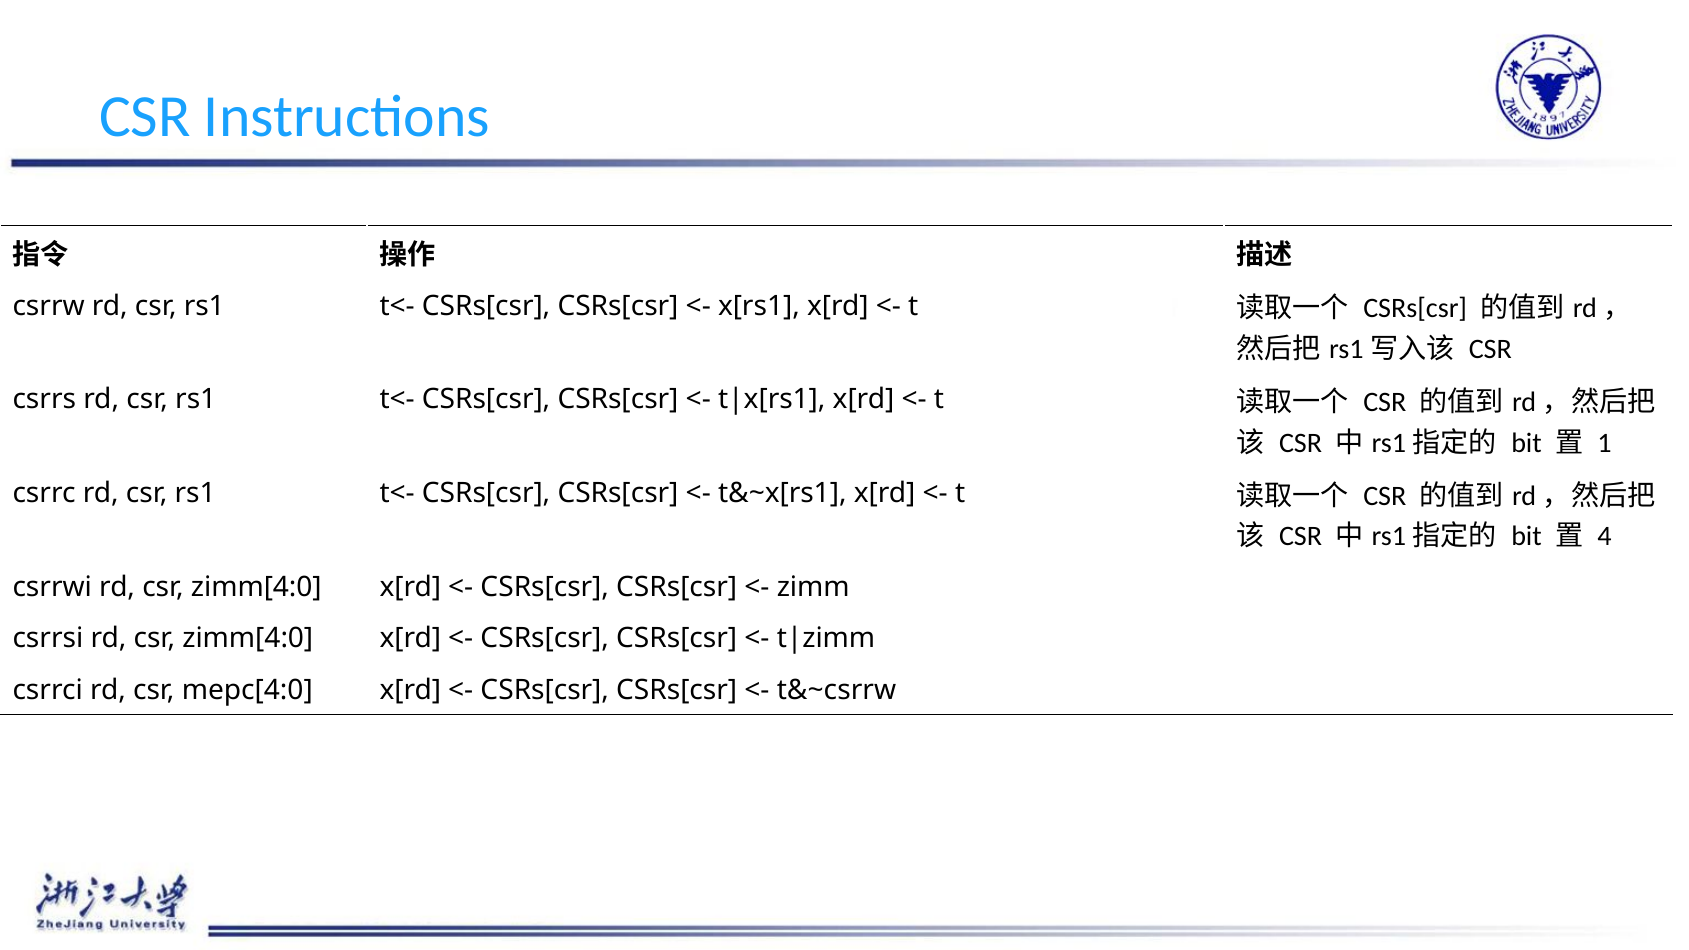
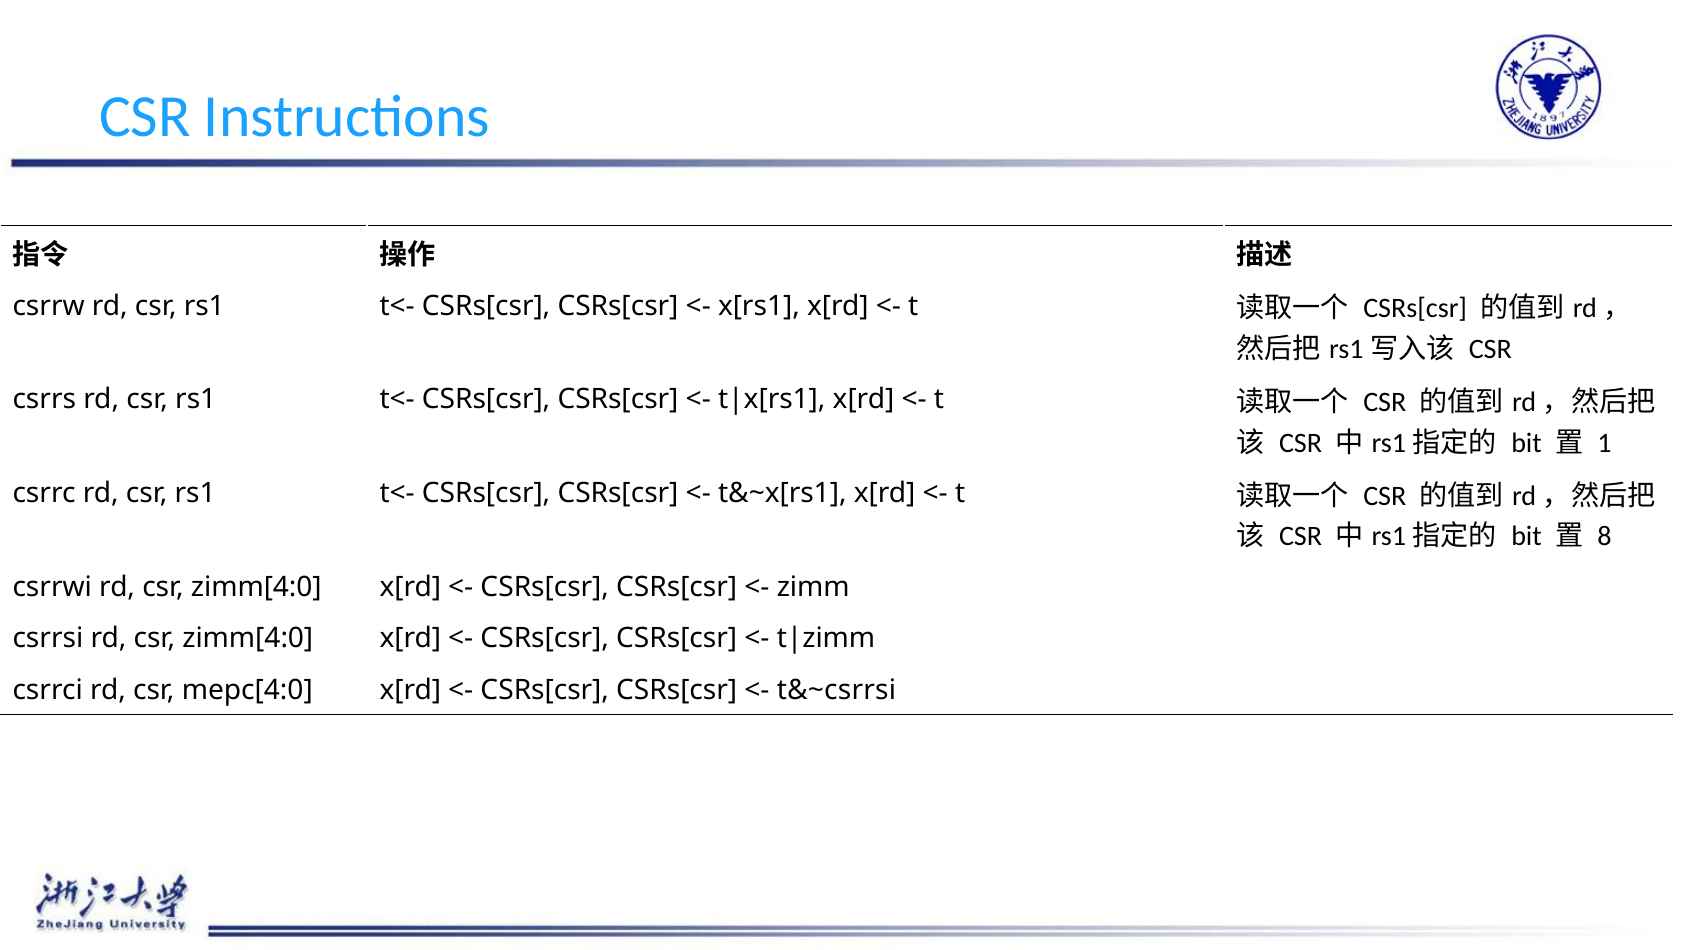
4: 4 -> 8 (1605, 537)
t&~csrrw: t&~csrrw -> t&~csrrsi (836, 690)
